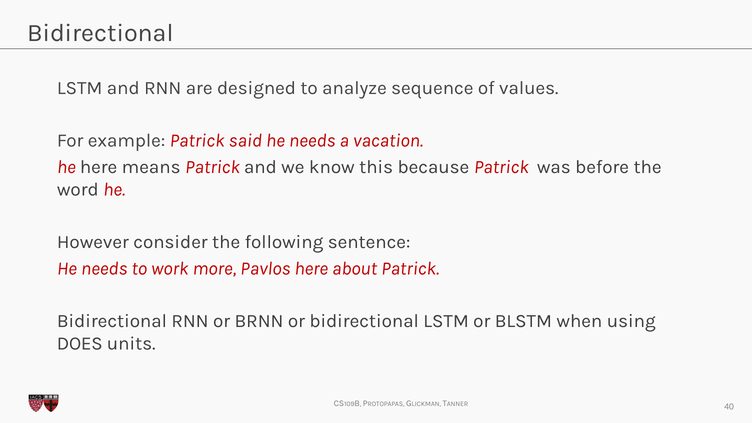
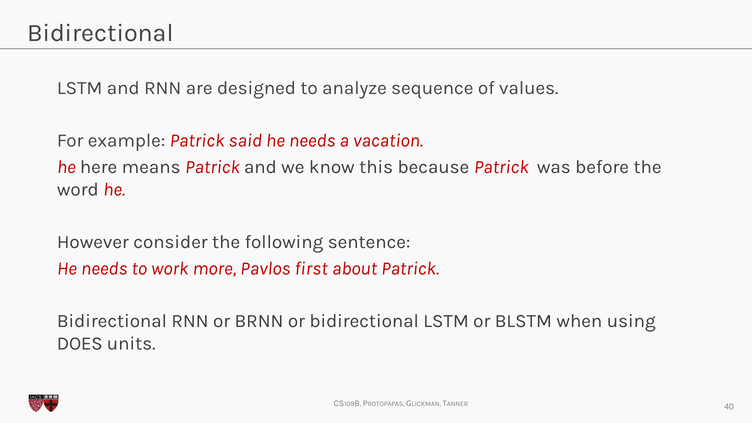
Pavlos here: here -> first (311, 268)
